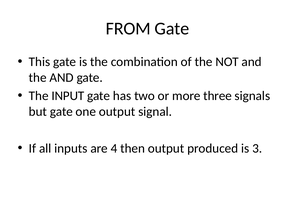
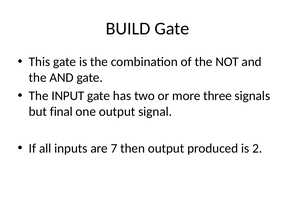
FROM: FROM -> BUILD (128, 29)
but gate: gate -> final (61, 112)
4: 4 -> 7 (114, 148)
3: 3 -> 2 (257, 148)
